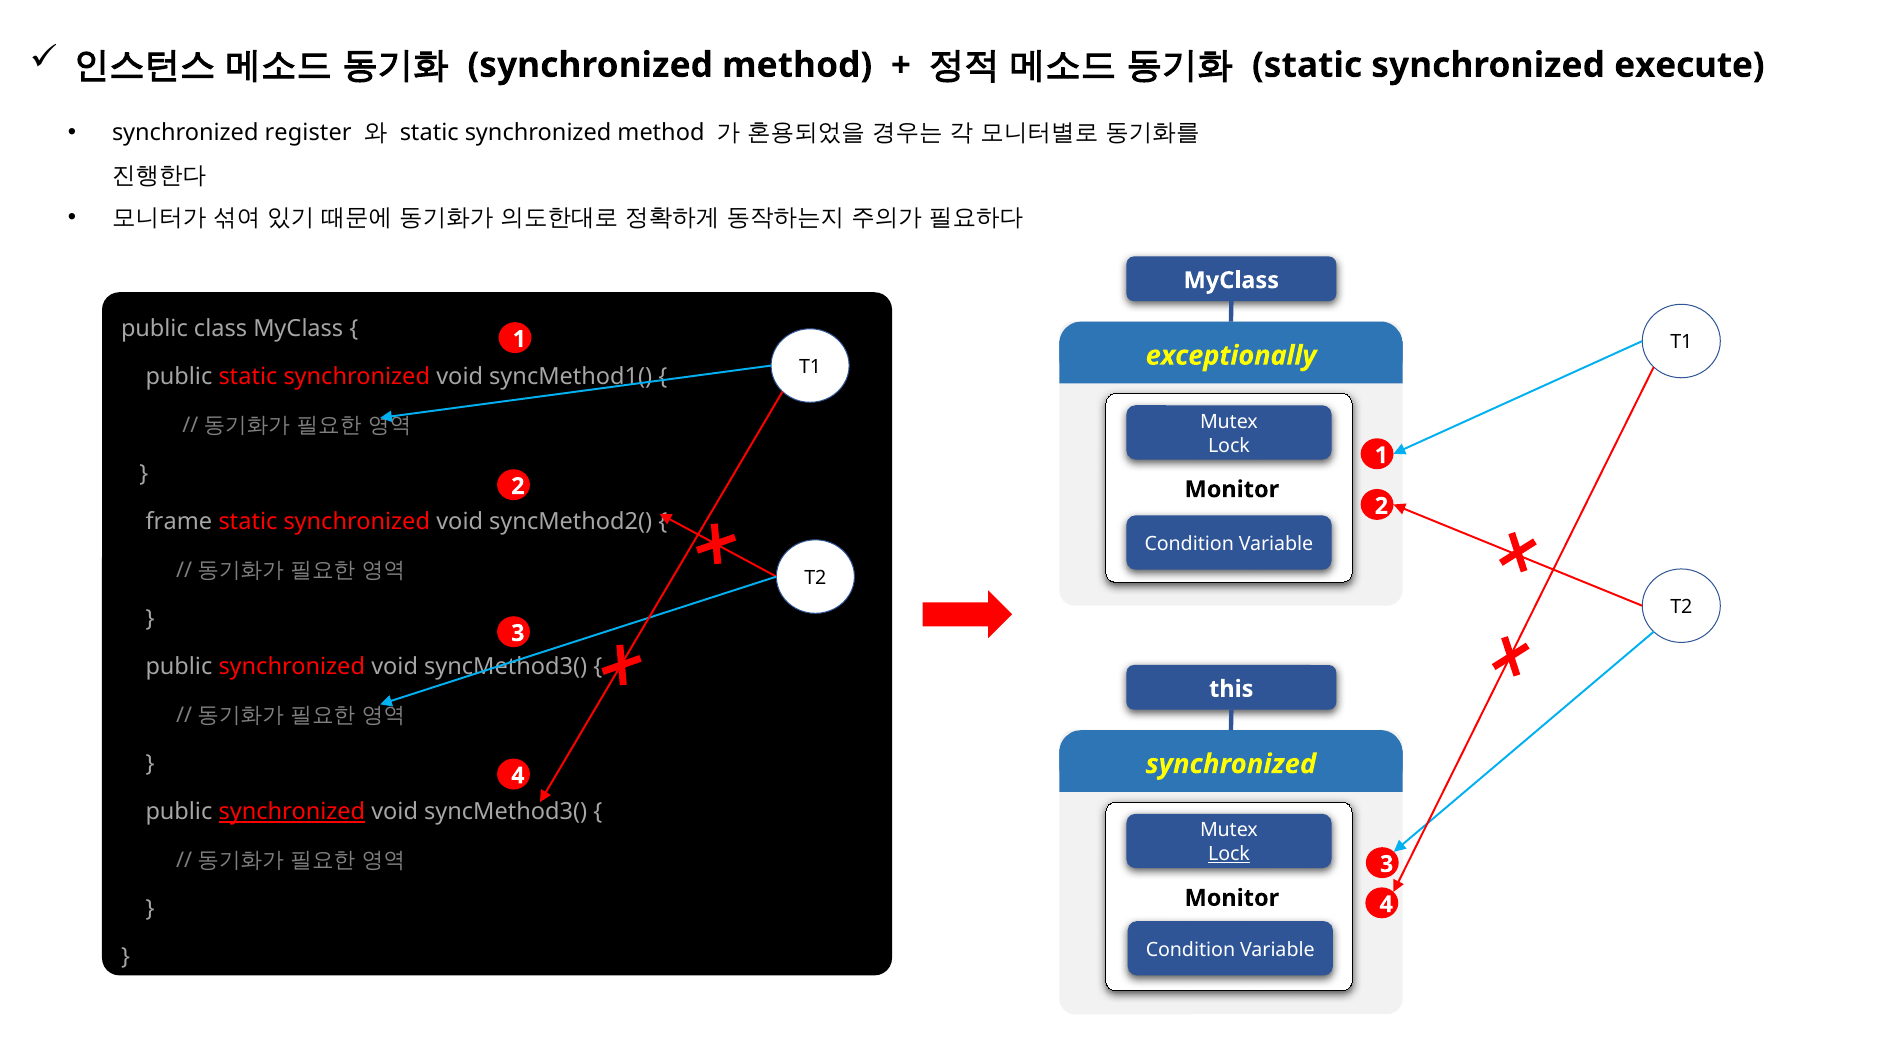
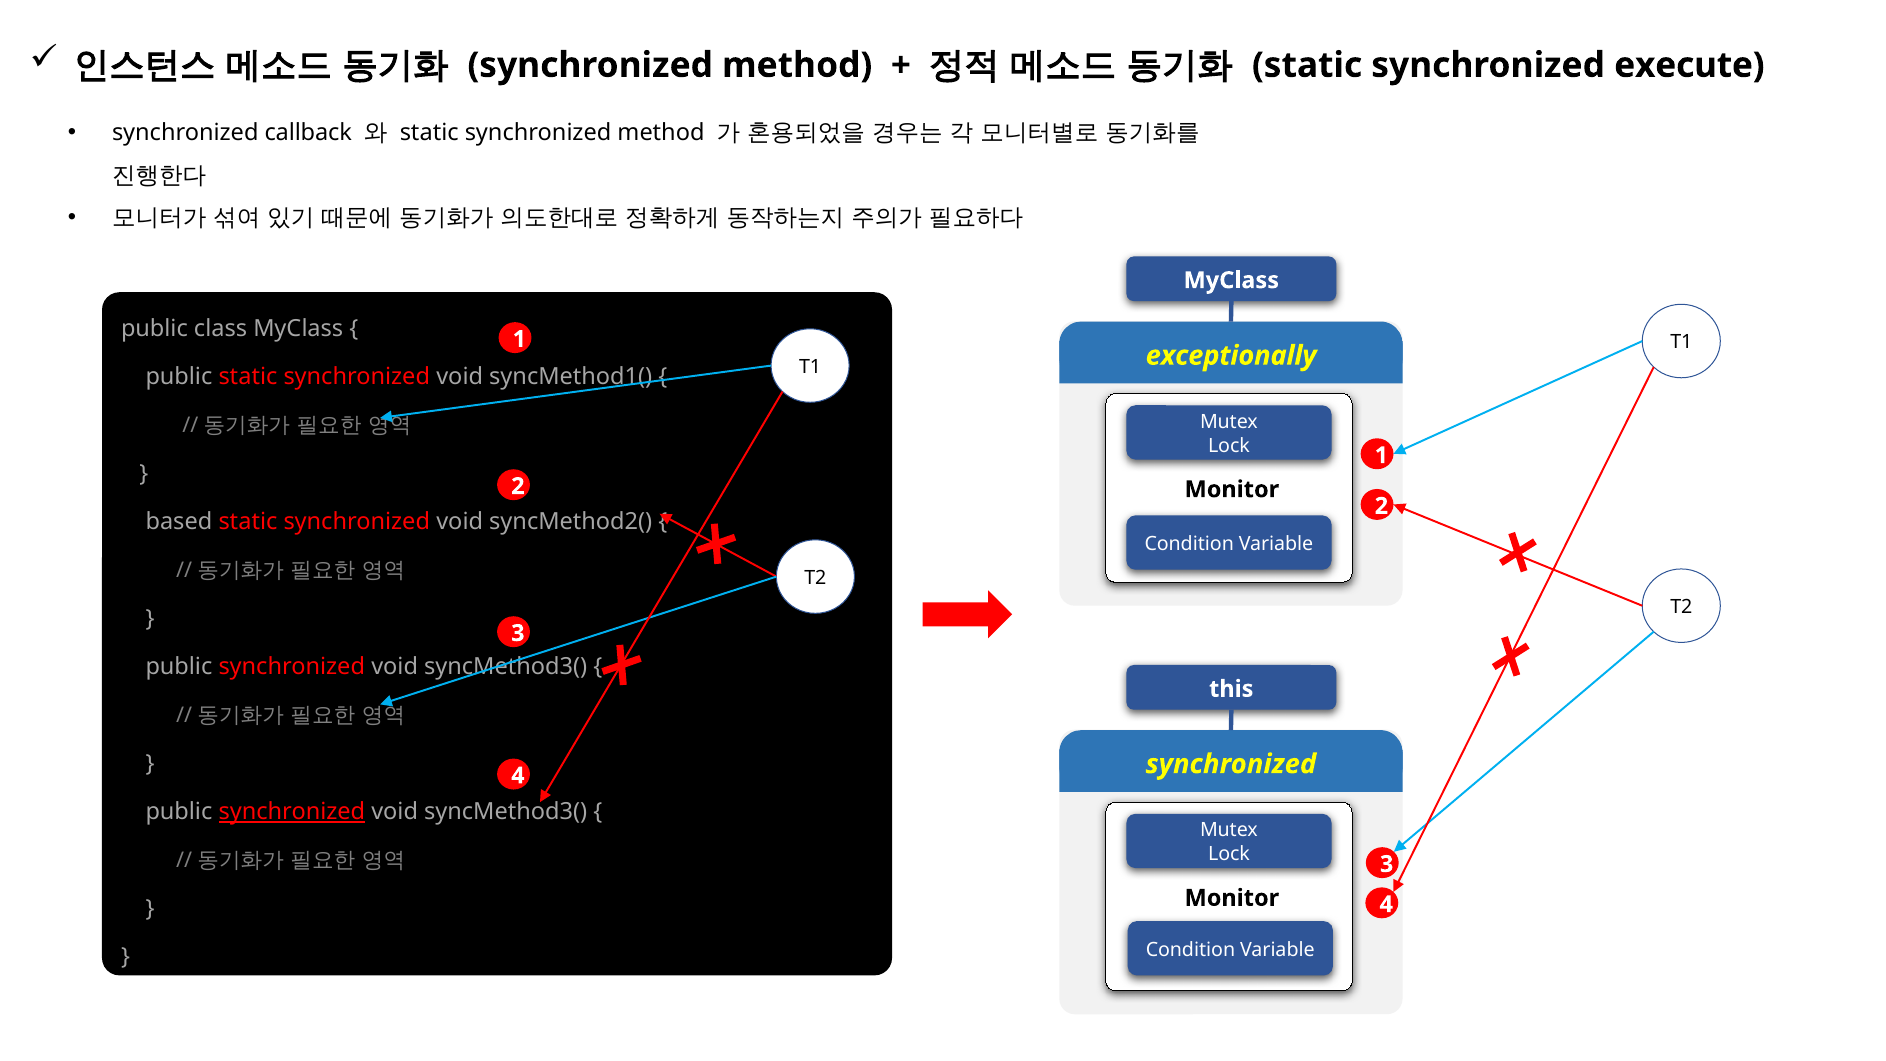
register: register -> callback (308, 133)
frame: frame -> based (179, 522)
Lock underline: present -> none (1229, 854)
